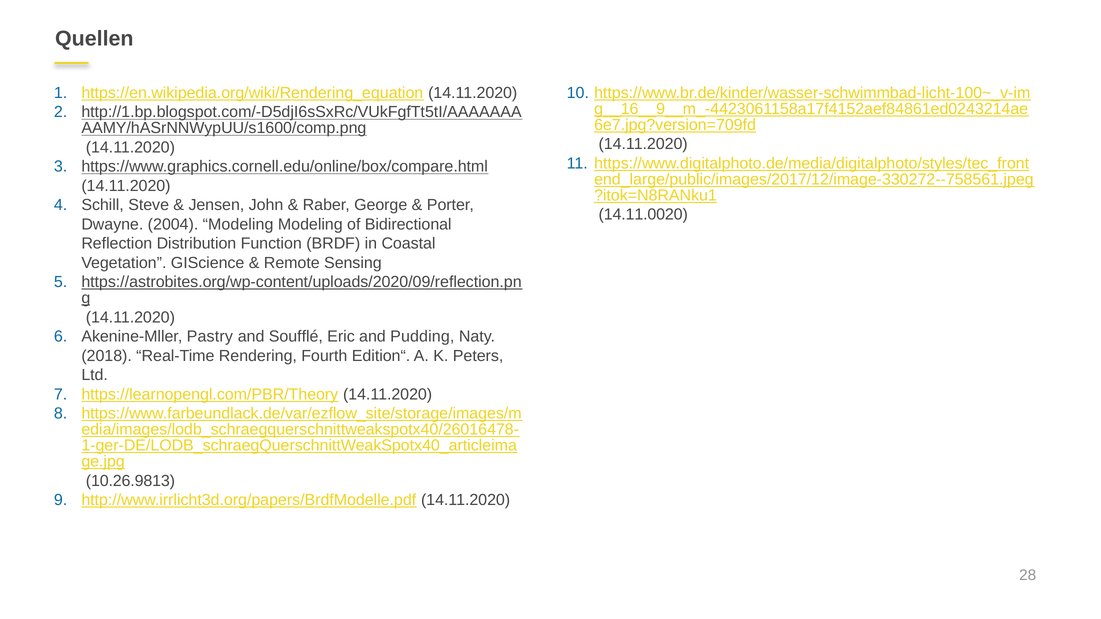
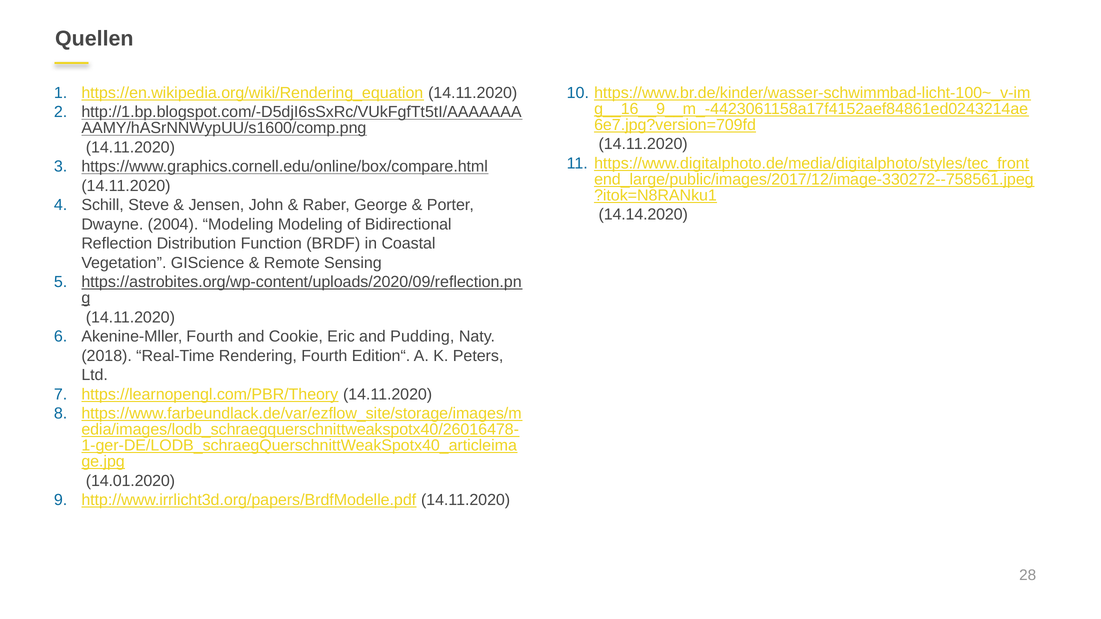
14.11.0020: 14.11.0020 -> 14.14.2020 (643, 215)
Akenine-Mller Pastry: Pastry -> Fourth (210, 337)
Soufflé: Soufflé -> Cookie (296, 337)
10.26.9813: 10.26.9813 -> 14.01.2020 (130, 481)
